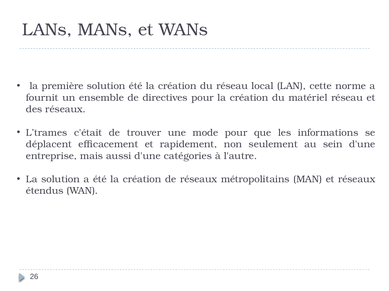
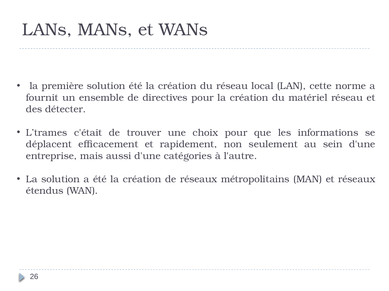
des réseaux: réseaux -> détecter (66, 110)
mode: mode -> choix (205, 133)
